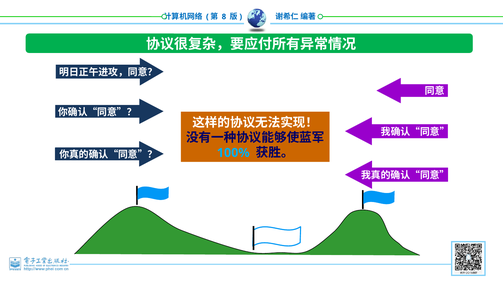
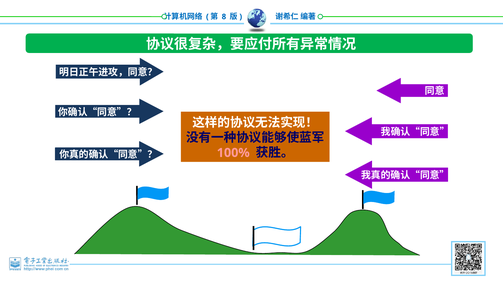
100% colour: light blue -> pink (233, 153)
